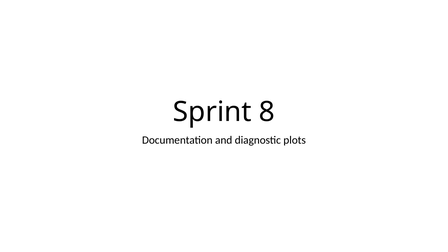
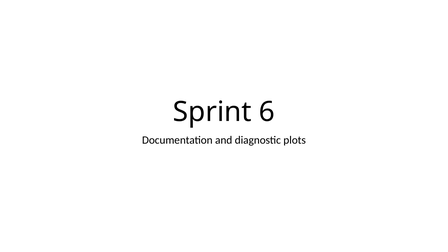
8: 8 -> 6 (267, 112)
